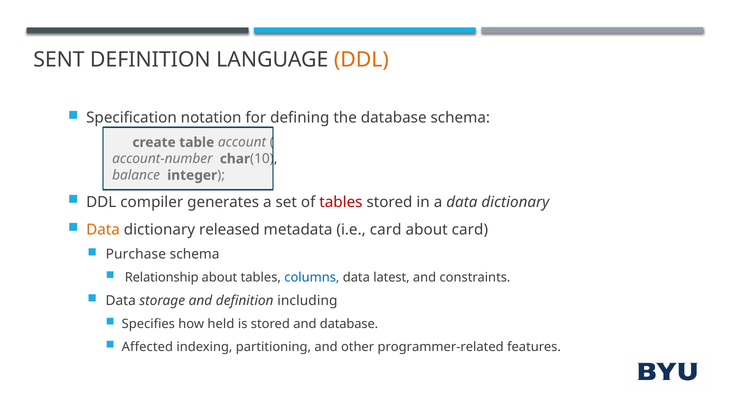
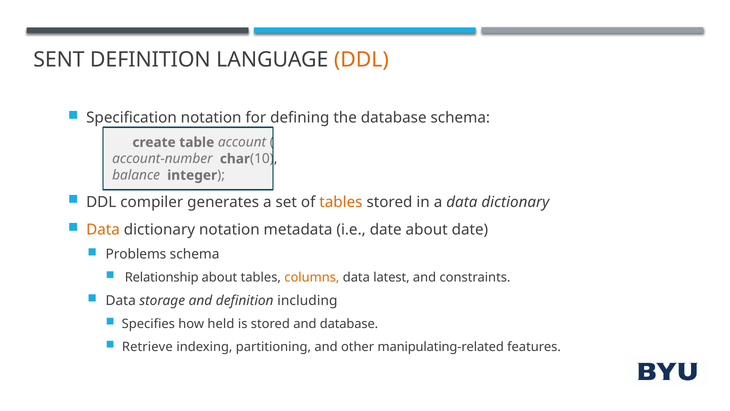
tables colour: red -> orange (341, 202)
dictionary released: released -> notation (229, 230)
i.e card: card -> date (386, 230)
about card: card -> date (470, 230)
Purchase: Purchase -> Problems (136, 254)
columns colour: blue -> orange (312, 277)
Affected: Affected -> Retrieve (147, 346)
programmer-related: programmer-related -> manipulating-related (441, 346)
